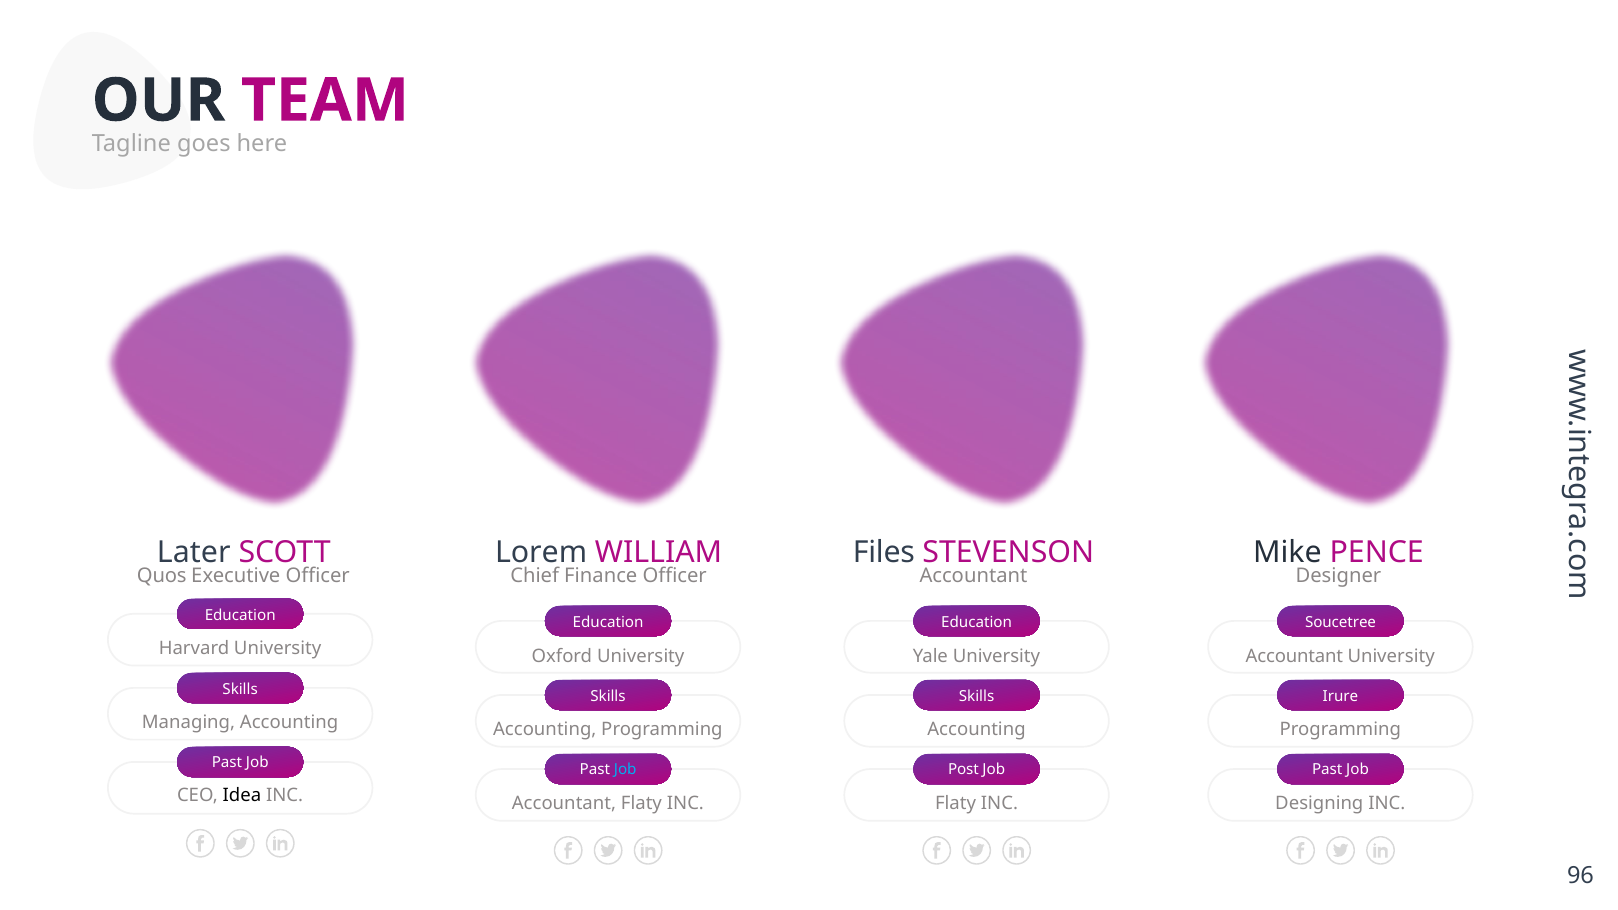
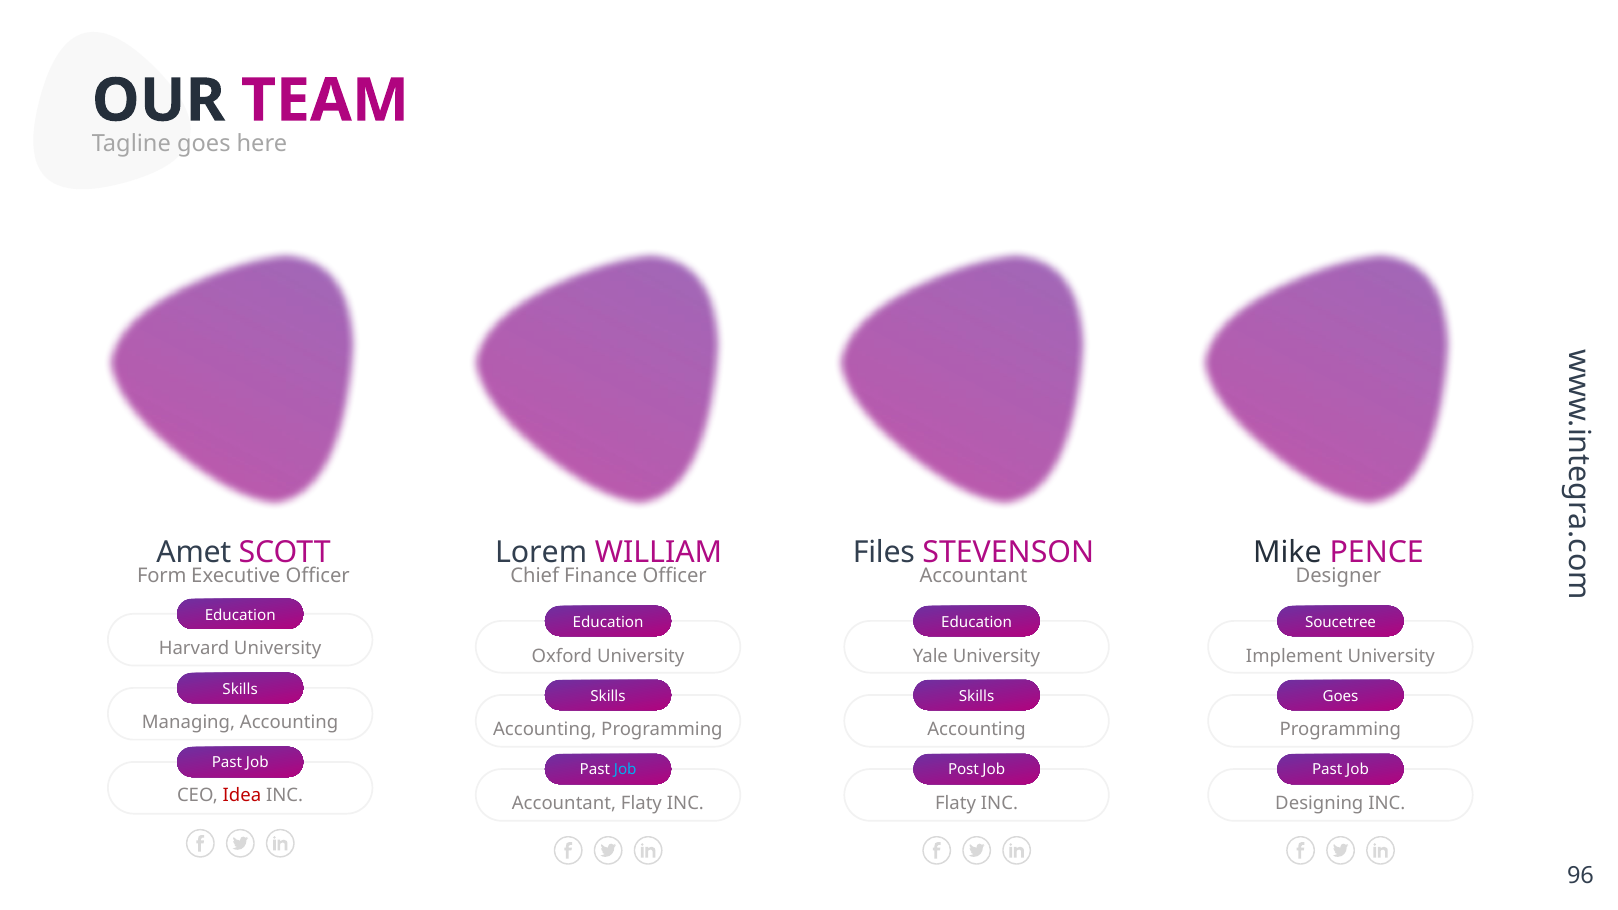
Later: Later -> Amet (194, 552)
Quos: Quos -> Form (162, 576)
Accountant: Accountant -> Implement (1294, 656)
Irure: Irure -> Goes (1341, 696)
Idea colour: black -> red (242, 796)
